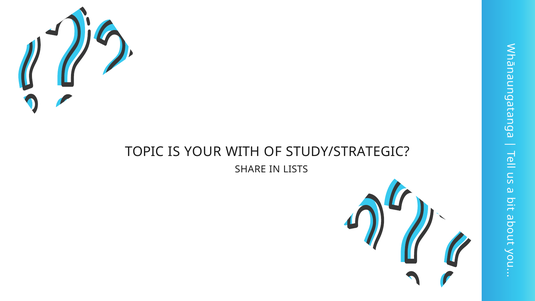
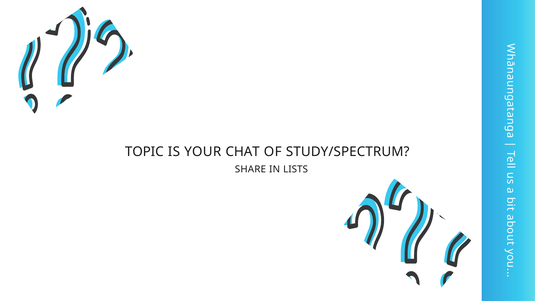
WITH: WITH -> CHAT (243, 152)
STUDY/STRATEGIC: STUDY/STRATEGIC -> STUDY/SPECTRUM (348, 152)
